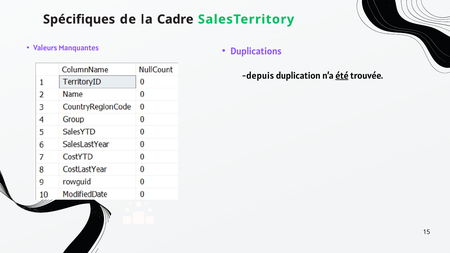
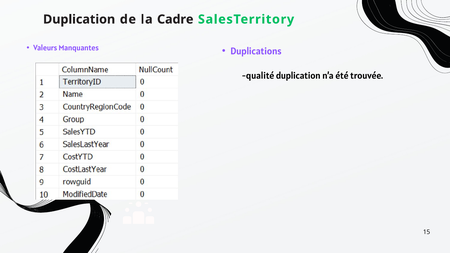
Spécifiques: Spécifiques -> Duplication (79, 19)
depuis: depuis -> qualité (258, 76)
été underline: present -> none (342, 76)
